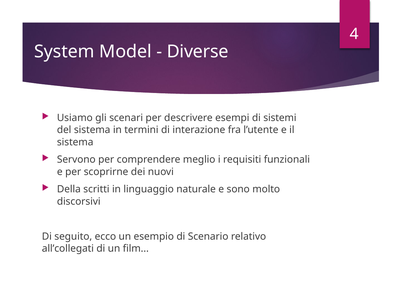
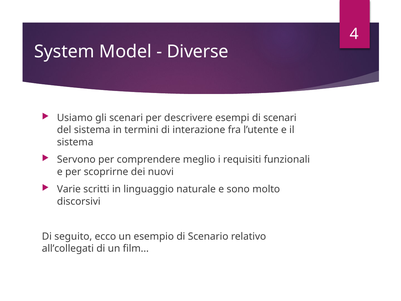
di sistemi: sistemi -> scenari (280, 118)
Della: Della -> Varie (69, 189)
